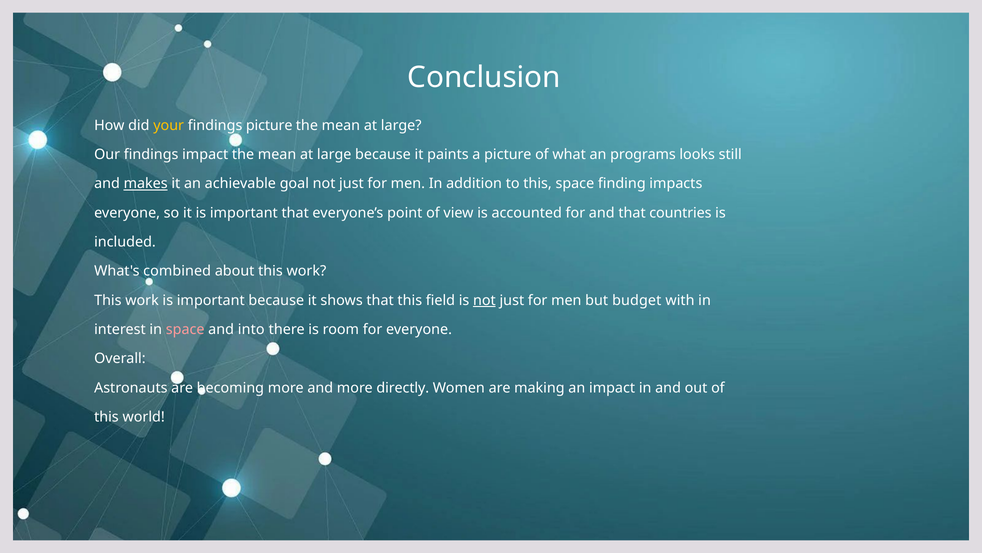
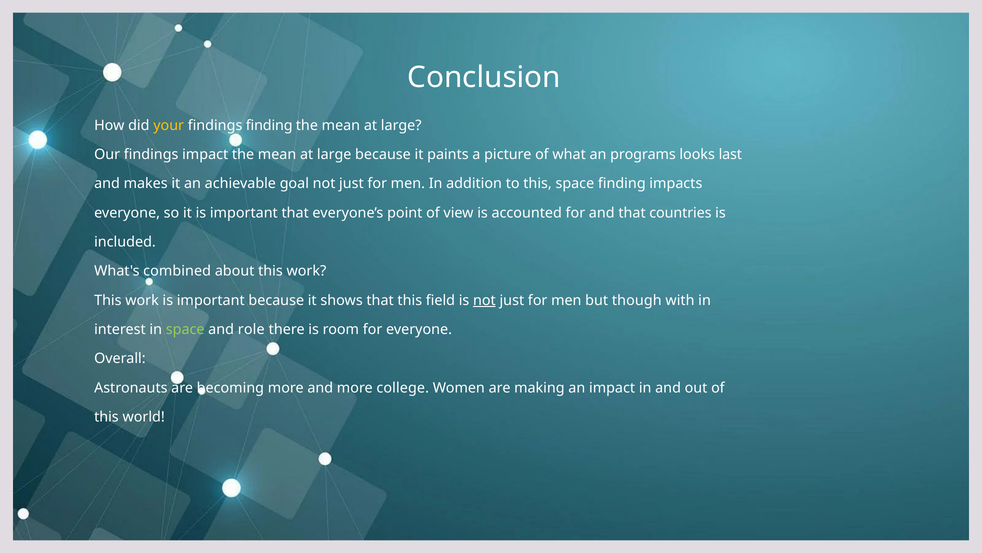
findings picture: picture -> finding (269, 125)
still: still -> last (730, 154)
makes underline: present -> none (146, 183)
budget: budget -> though (637, 300)
space colour: pink -> light green (185, 329)
into: into -> role (251, 329)
directly: directly -> college (403, 387)
